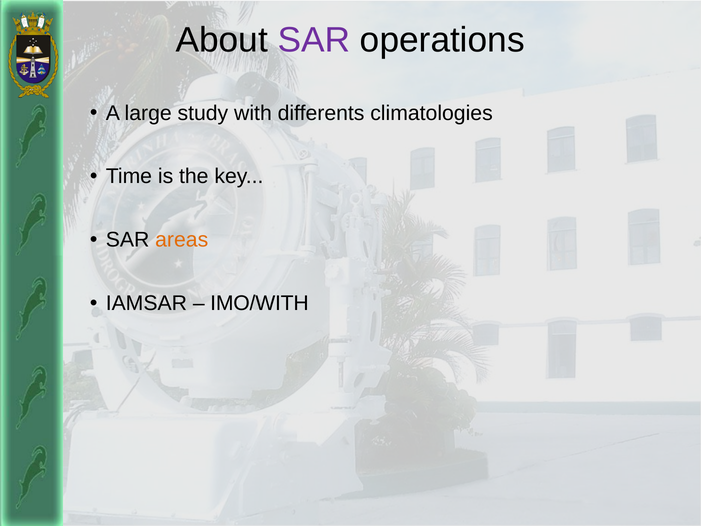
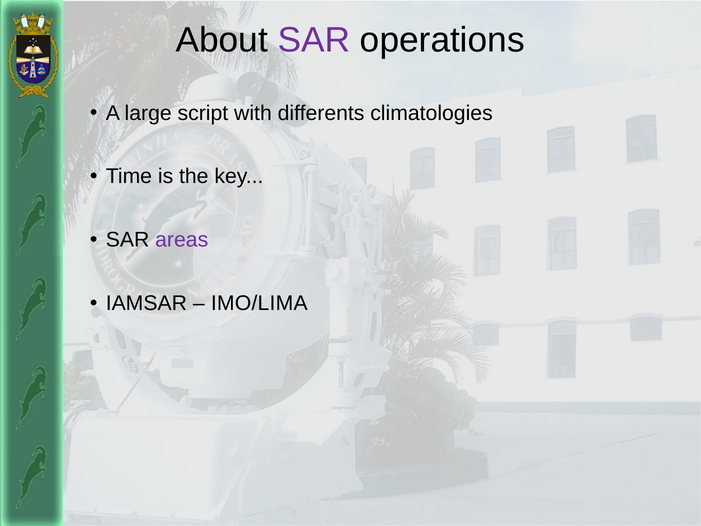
study: study -> script (203, 113)
areas colour: orange -> purple (182, 240)
IMO/WITH: IMO/WITH -> IMO/LIMA (259, 303)
